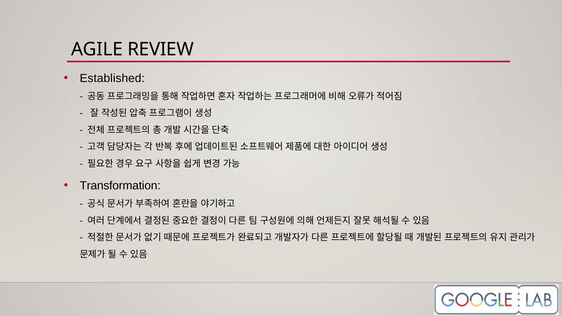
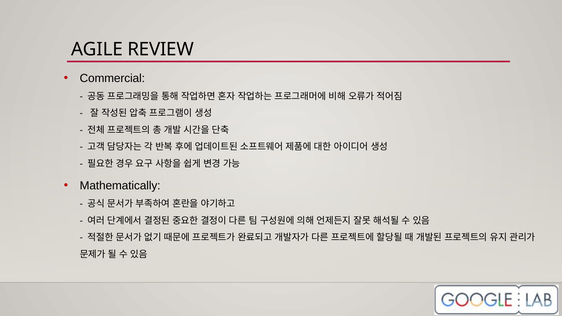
Established: Established -> Commercial (112, 78)
Transformation: Transformation -> Mathematically (120, 186)
